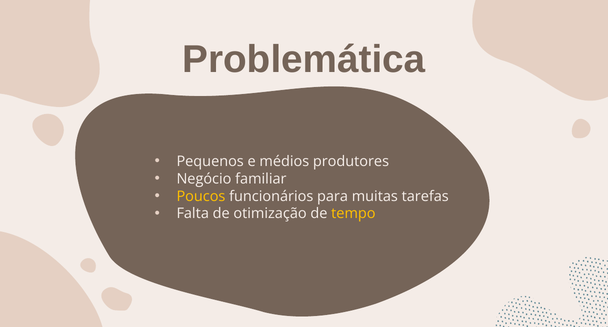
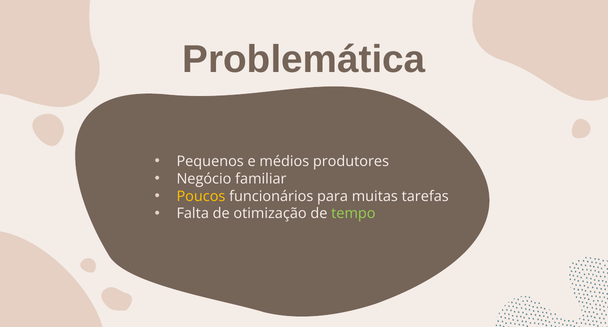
tempo colour: yellow -> light green (353, 213)
